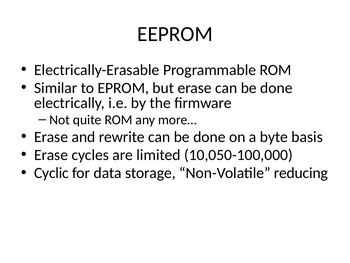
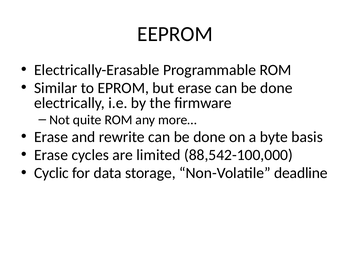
10,050-100,000: 10,050-100,000 -> 88,542-100,000 (238, 155)
reducing: reducing -> deadline (301, 173)
